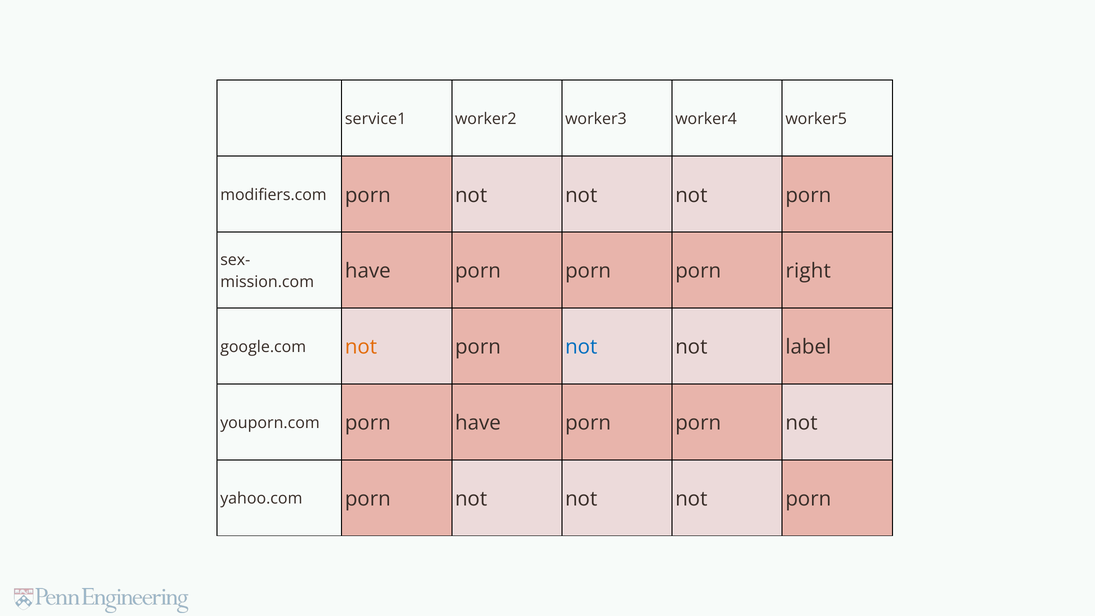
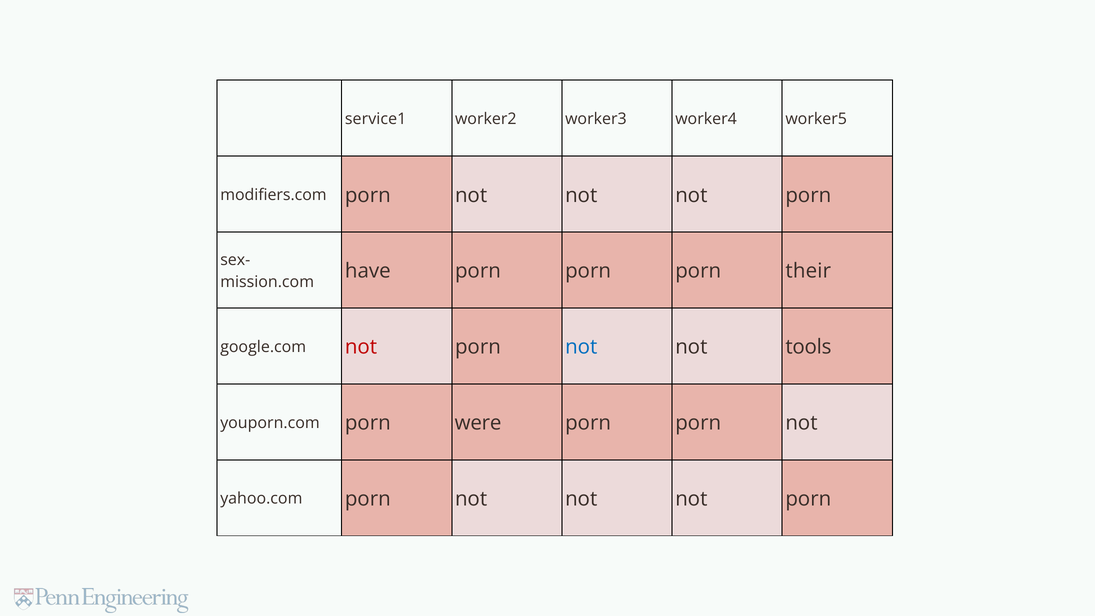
right: right -> their (808, 271)
not colour: orange -> red (361, 347)
label: label -> tools (808, 347)
porn have: have -> were (478, 423)
